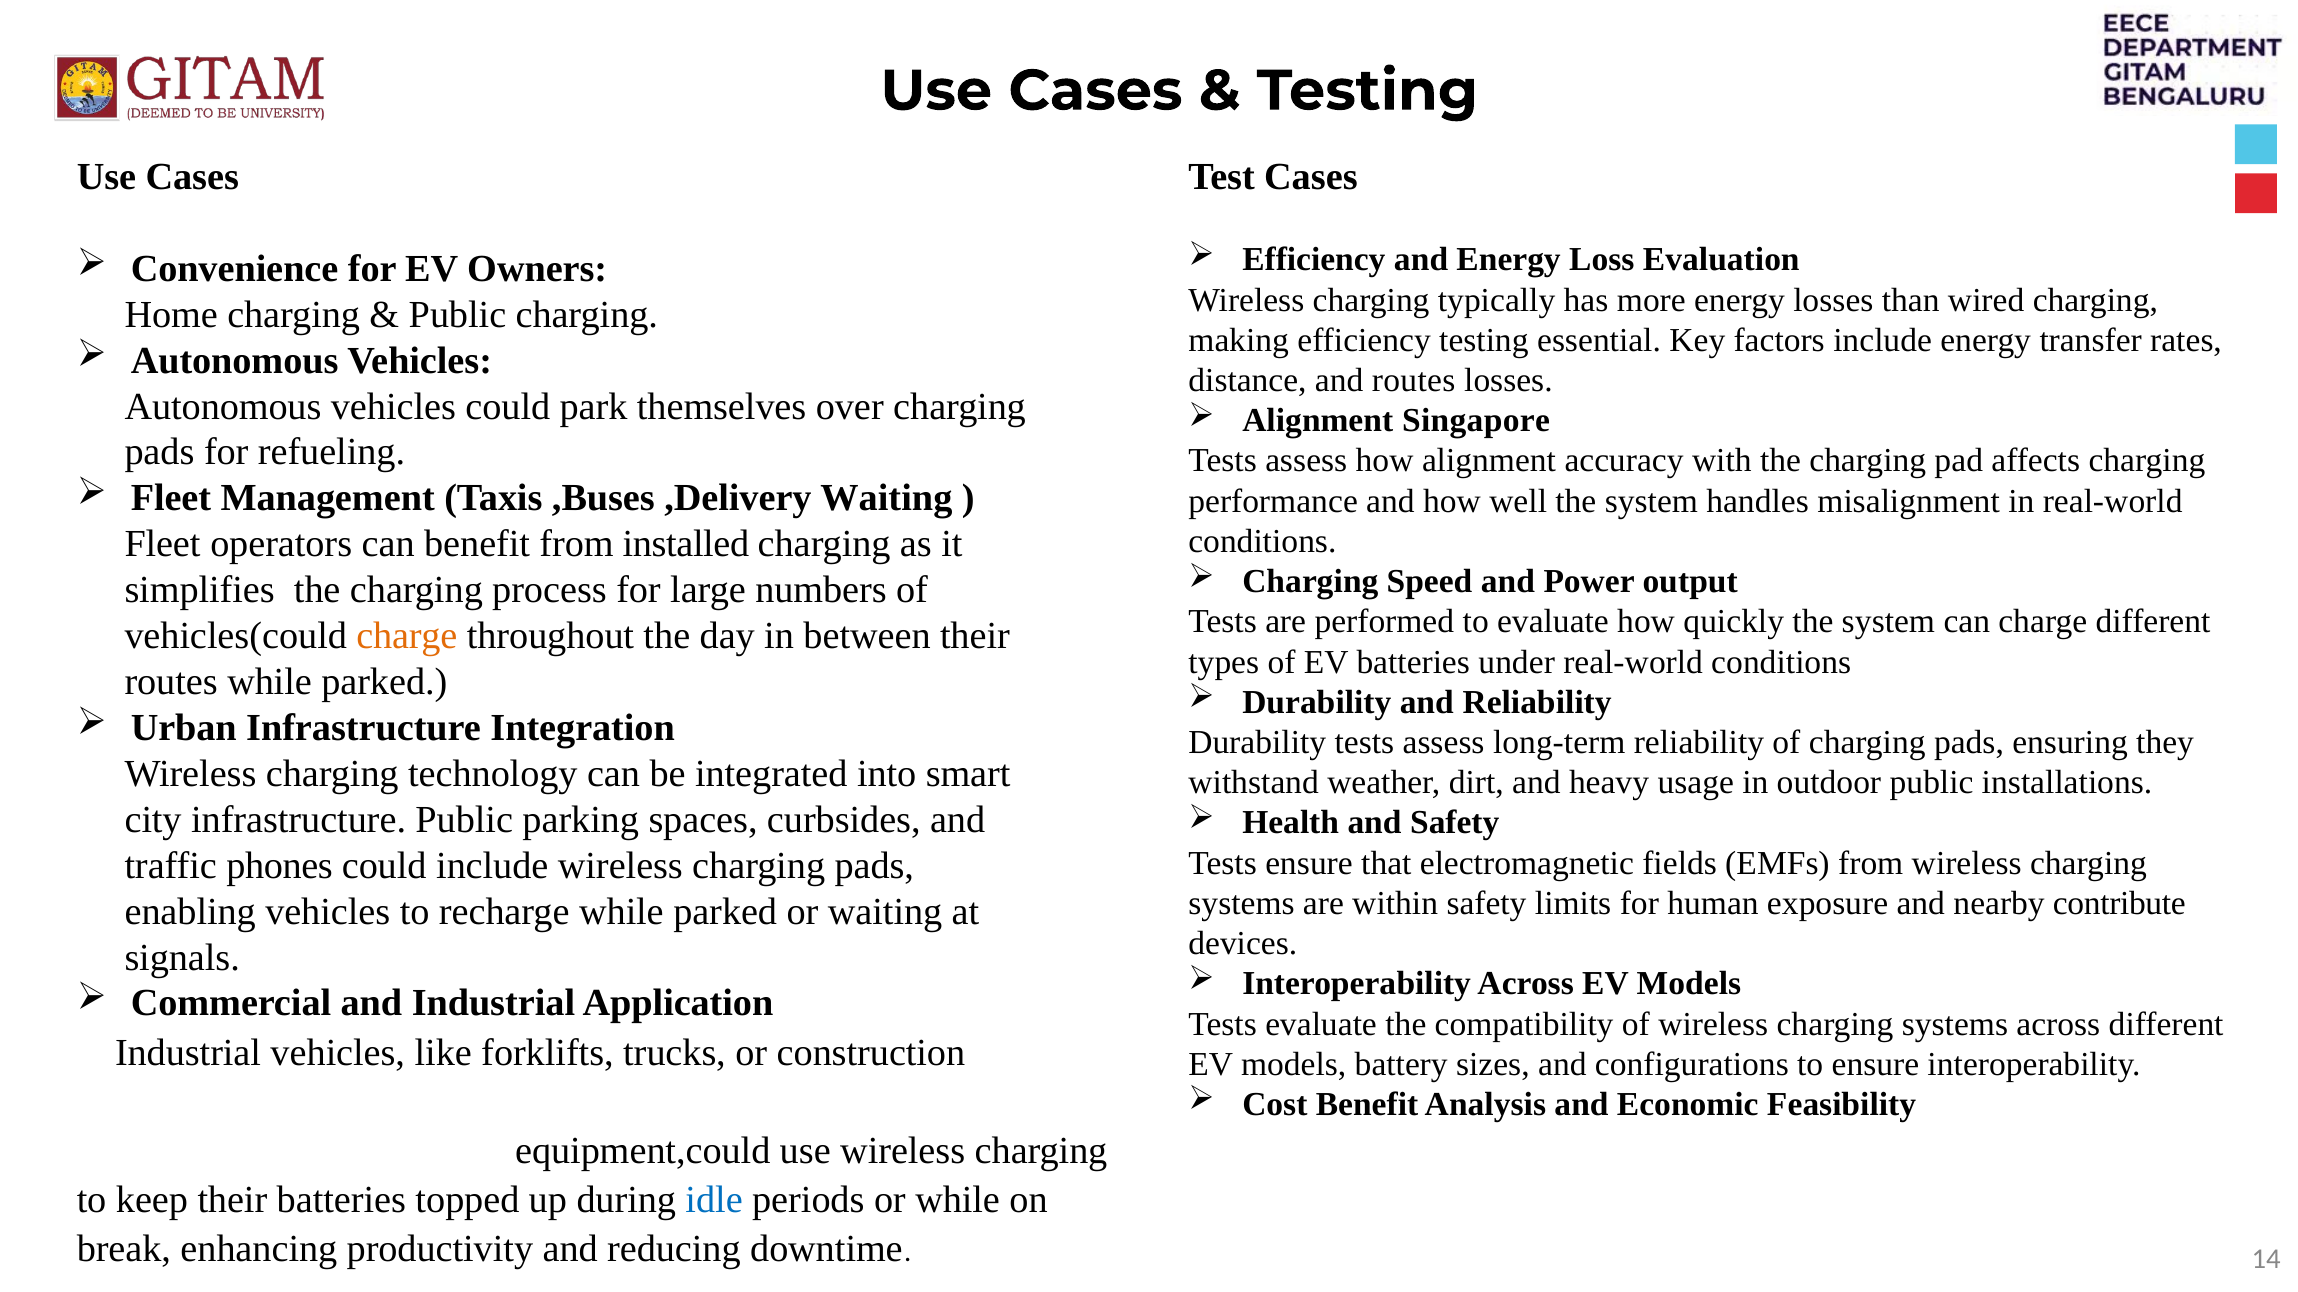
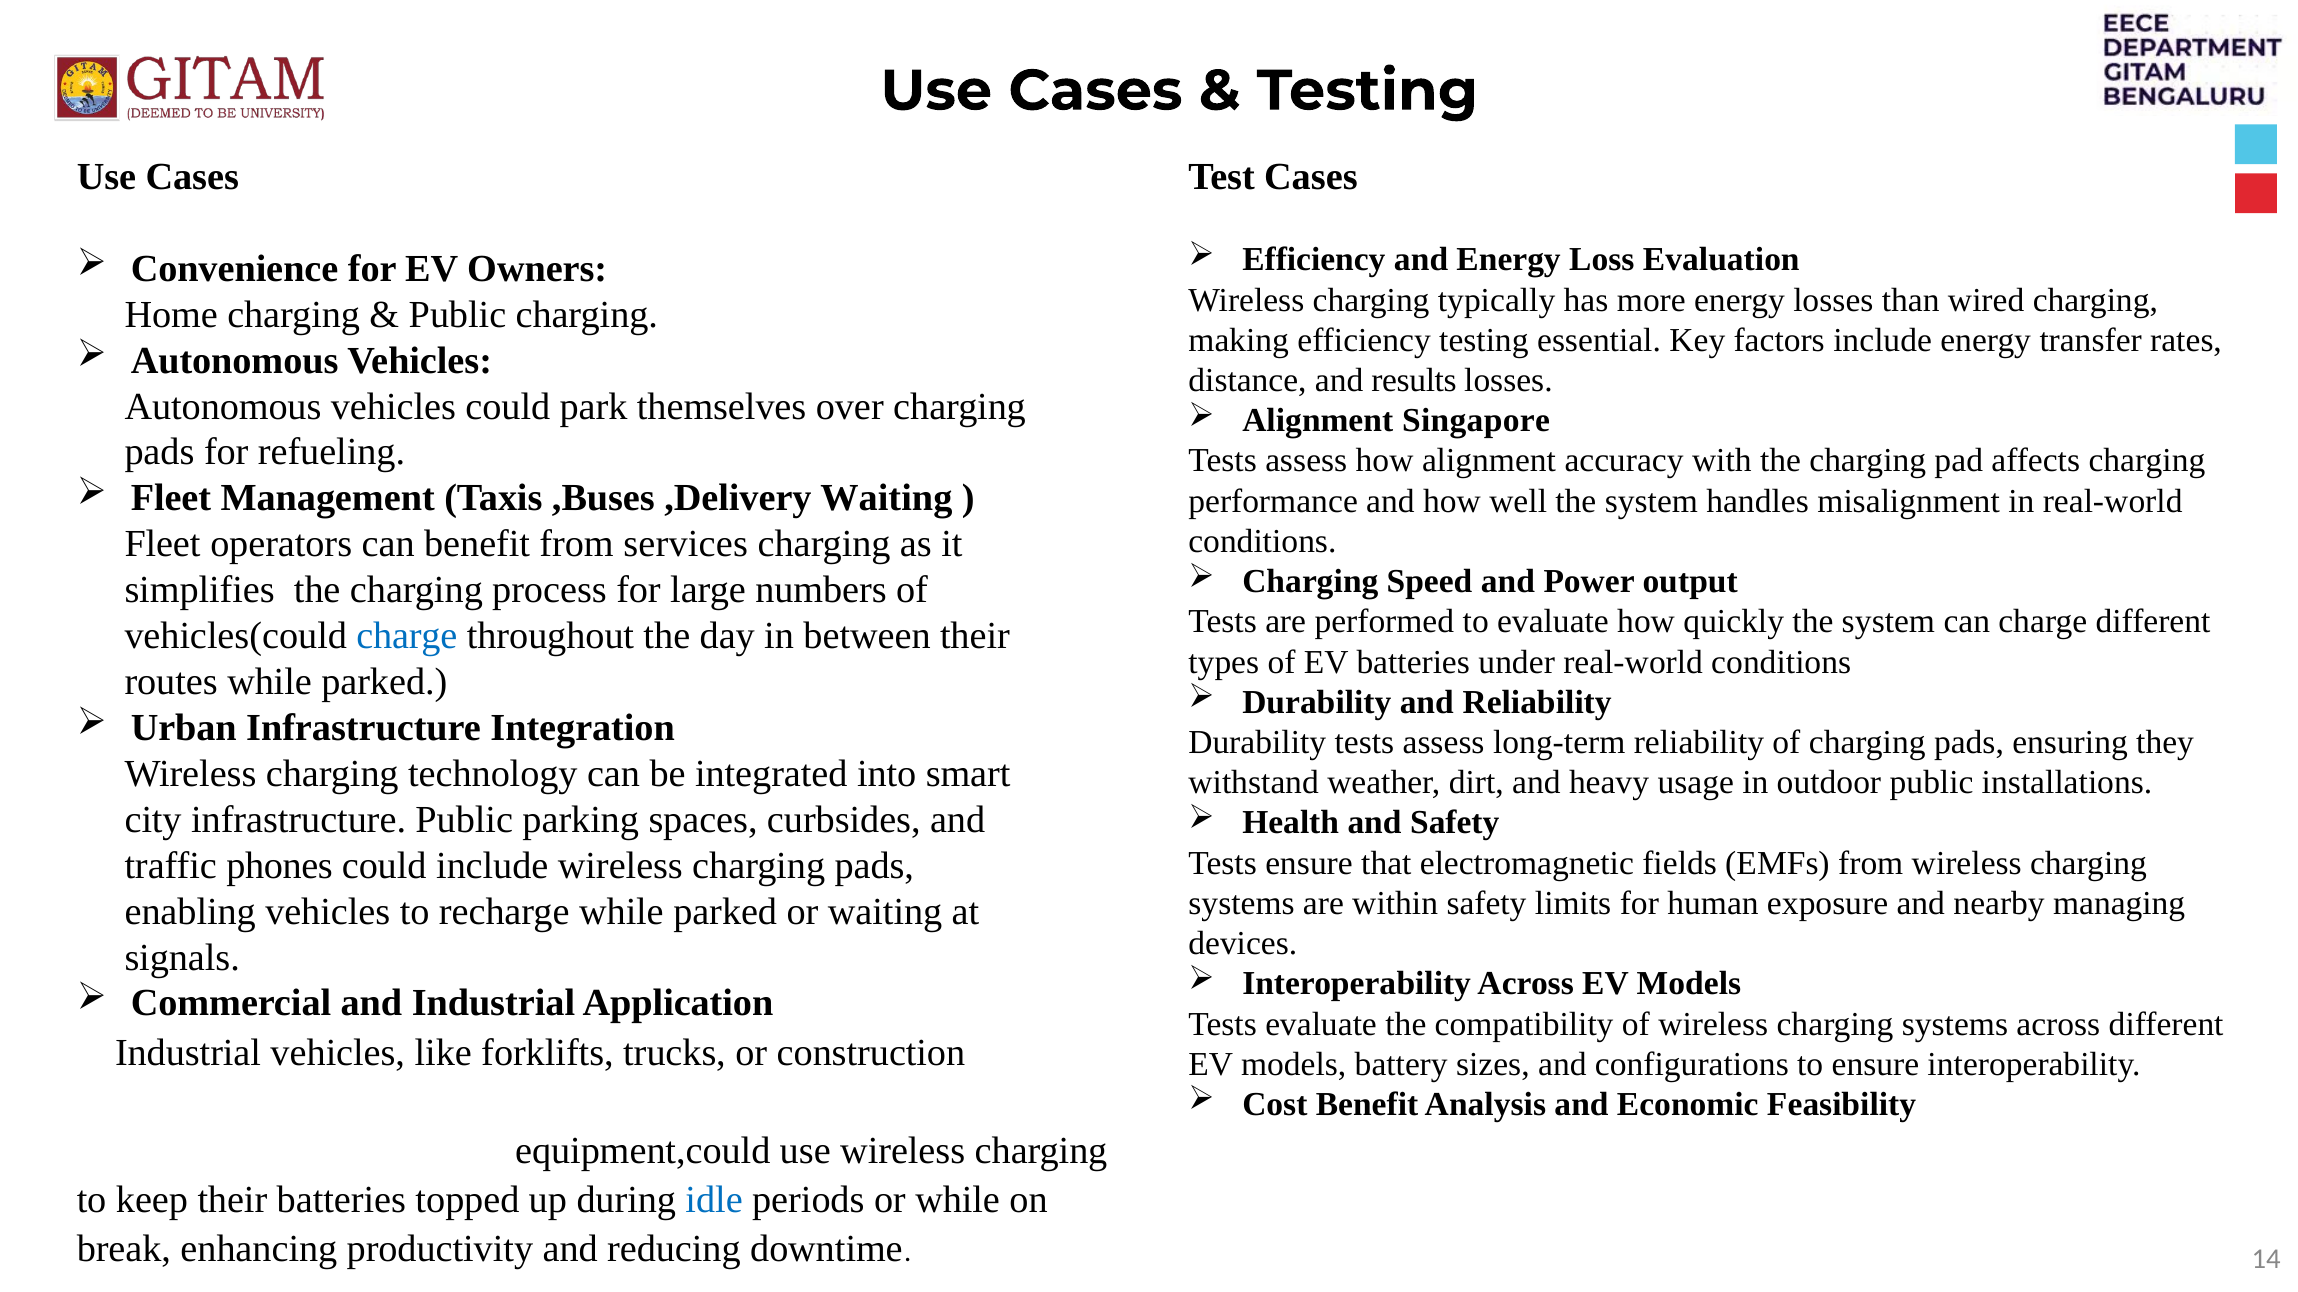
and routes: routes -> results (1414, 381)
installed: installed -> services (686, 544)
charge colour: orange -> blue (407, 636)
contribute: contribute -> managing (2119, 904)
